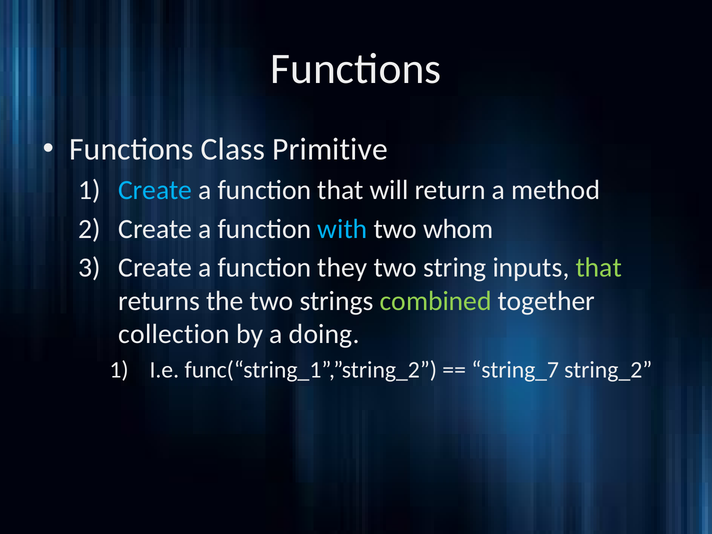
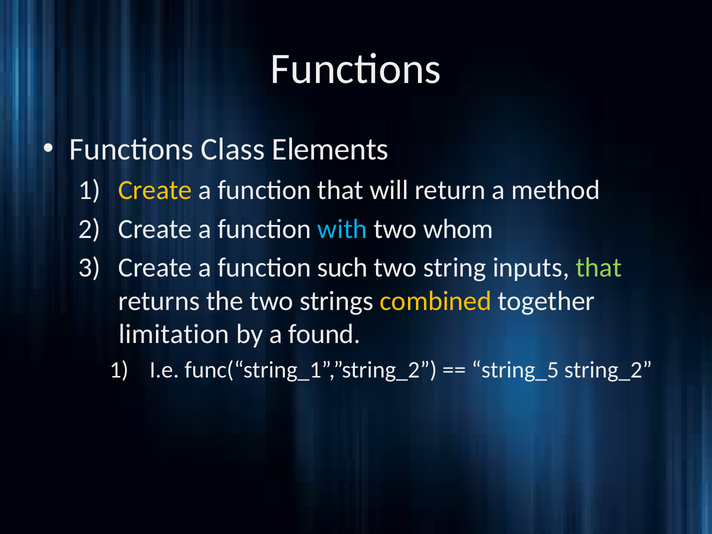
Primitive: Primitive -> Elements (330, 149)
Create colour: light blue -> yellow (155, 190)
they: they -> such (342, 268)
combined colour: light green -> yellow (436, 301)
collection: collection -> limitation (174, 334)
doing: doing -> found (324, 334)
string_7: string_7 -> string_5 (515, 370)
